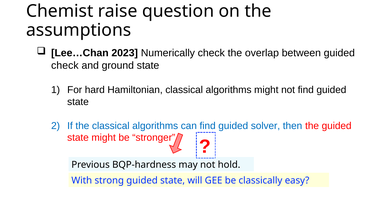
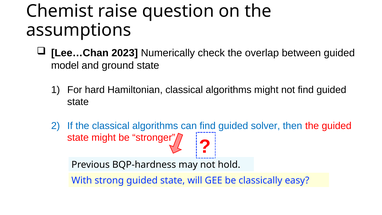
check: check -> model (65, 65)
